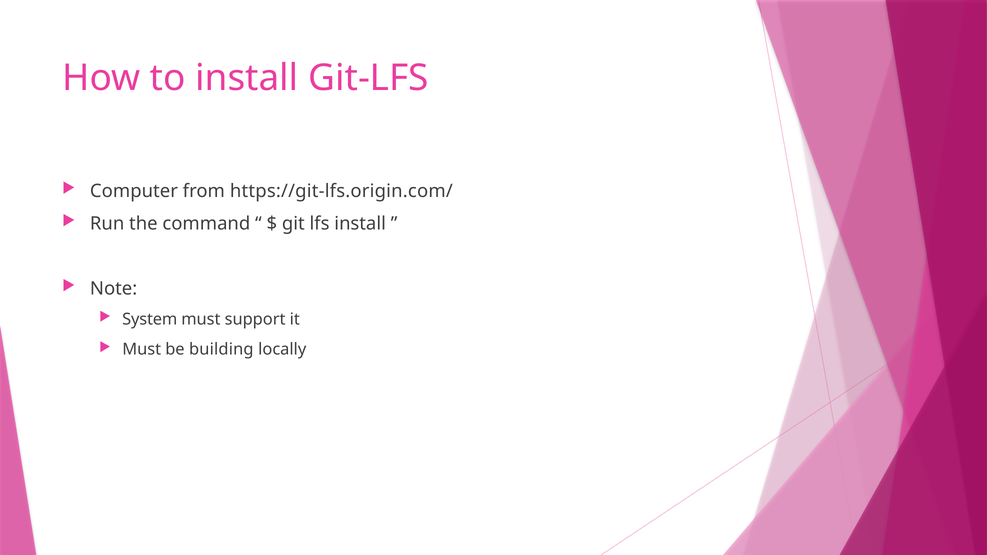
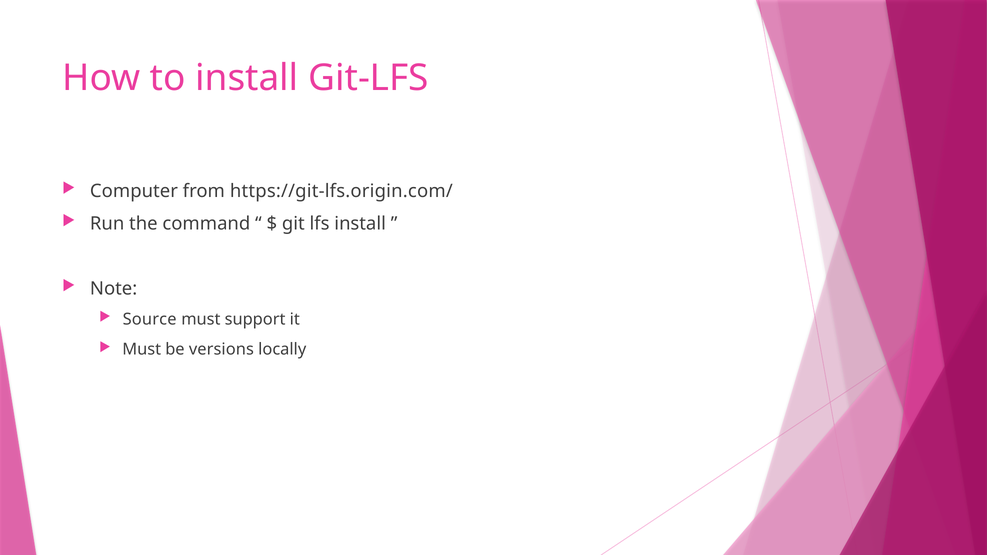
System: System -> Source (150, 320)
building: building -> versions (221, 350)
